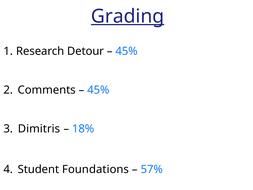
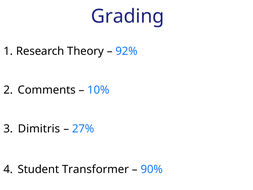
Grading underline: present -> none (128, 16)
Detour: Detour -> Theory (86, 51)
45%: 45% -> 92% (127, 51)
45%: 45% -> 10% (98, 90)
18%: 18% -> 27% (83, 129)
Foundations: Foundations -> Transformer (96, 169)
57%: 57% -> 90% (152, 169)
